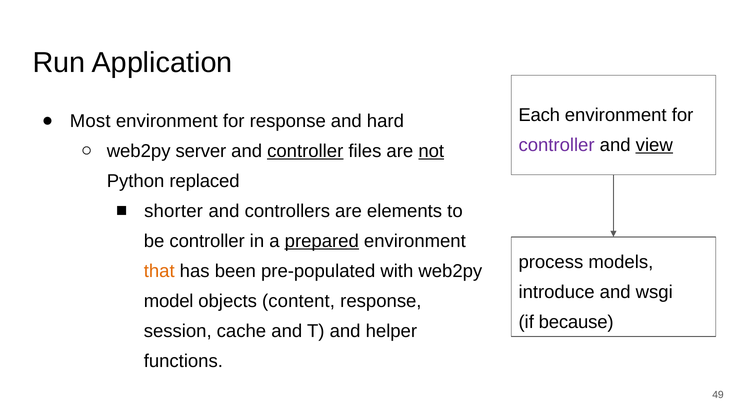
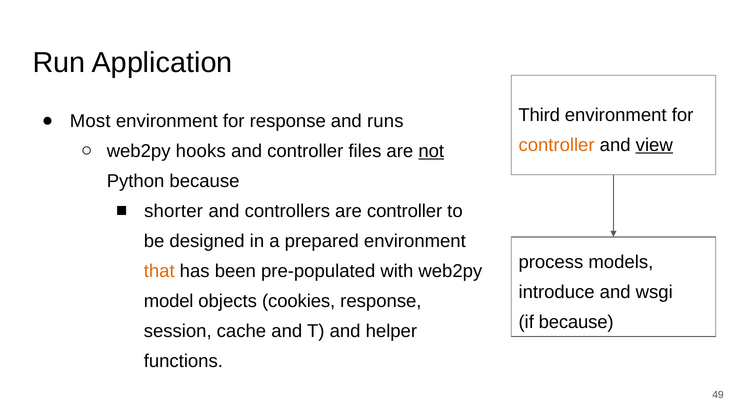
Each: Each -> Third (539, 115)
hard: hard -> runs (385, 121)
controller colour: purple -> orange (557, 145)
server: server -> hooks (201, 151)
controller underline: present -> none (305, 151)
Python replaced: replaced -> because (204, 181)
are elements: elements -> controller (405, 211)
be controller: controller -> designed (207, 241)
prepared underline: present -> none (322, 241)
content: content -> cookies (299, 301)
